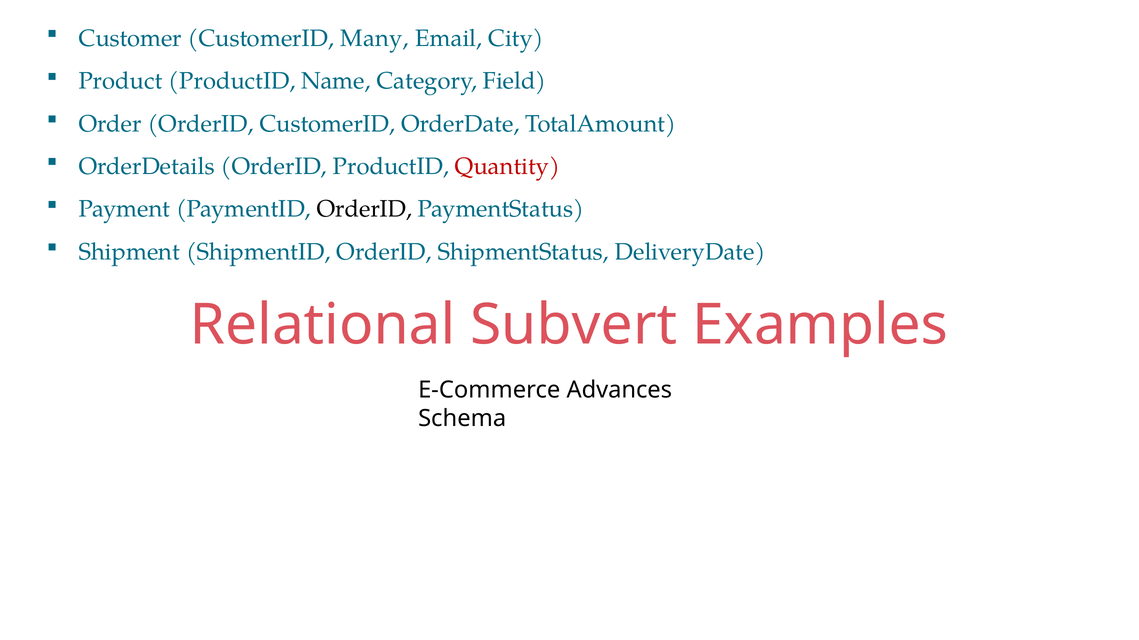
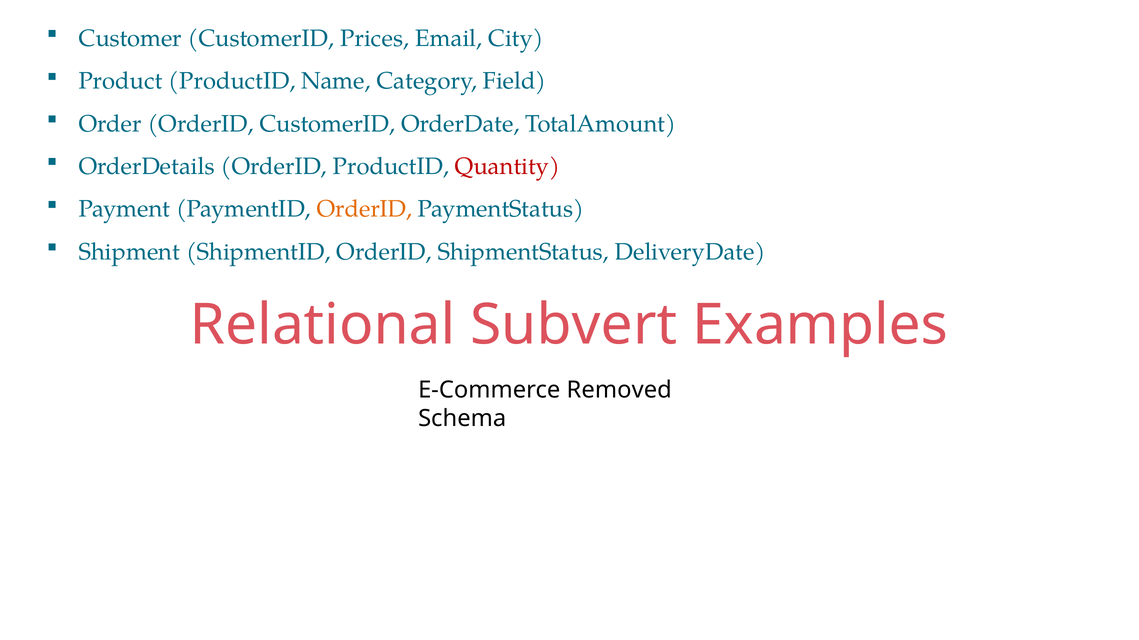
Many: Many -> Prices (375, 38)
OrderID colour: black -> orange (364, 209)
Advances: Advances -> Removed (619, 390)
